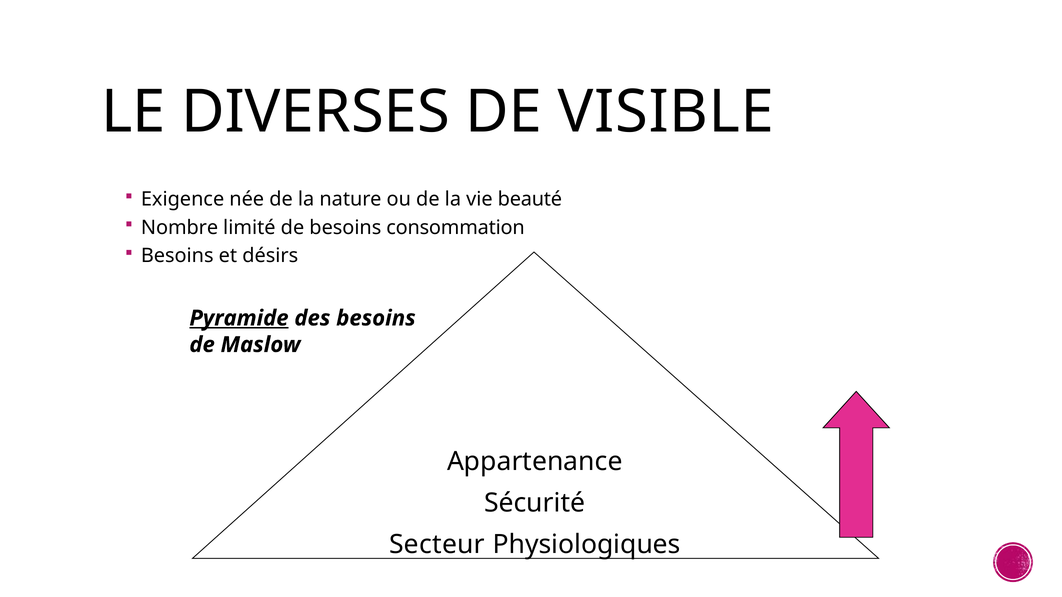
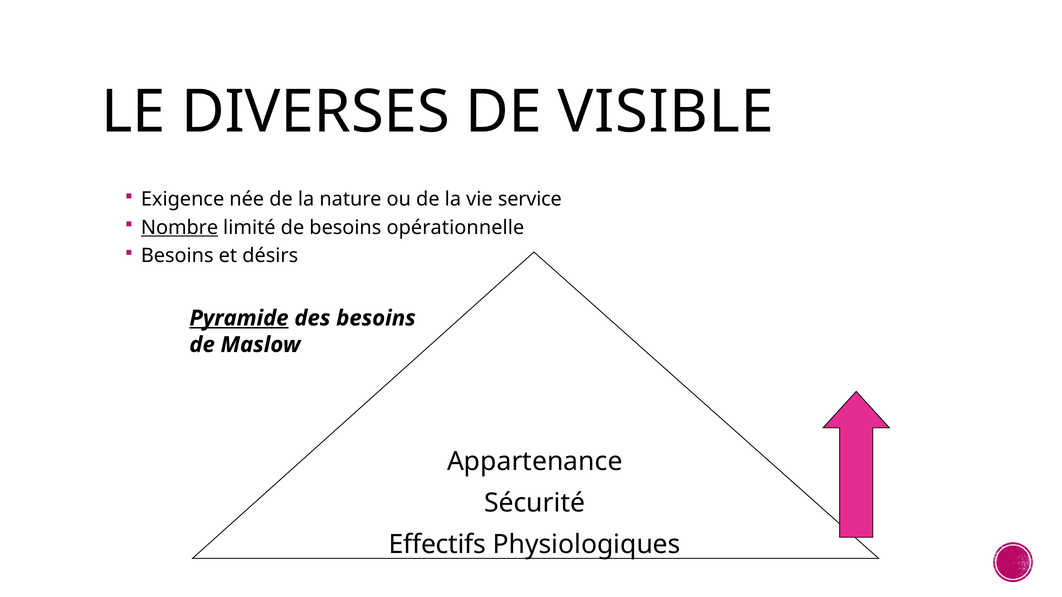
beauté: beauté -> service (530, 199)
Nombre underline: none -> present (180, 228)
consommation: consommation -> opérationnelle (455, 228)
Secteur: Secteur -> Effectifs (437, 545)
